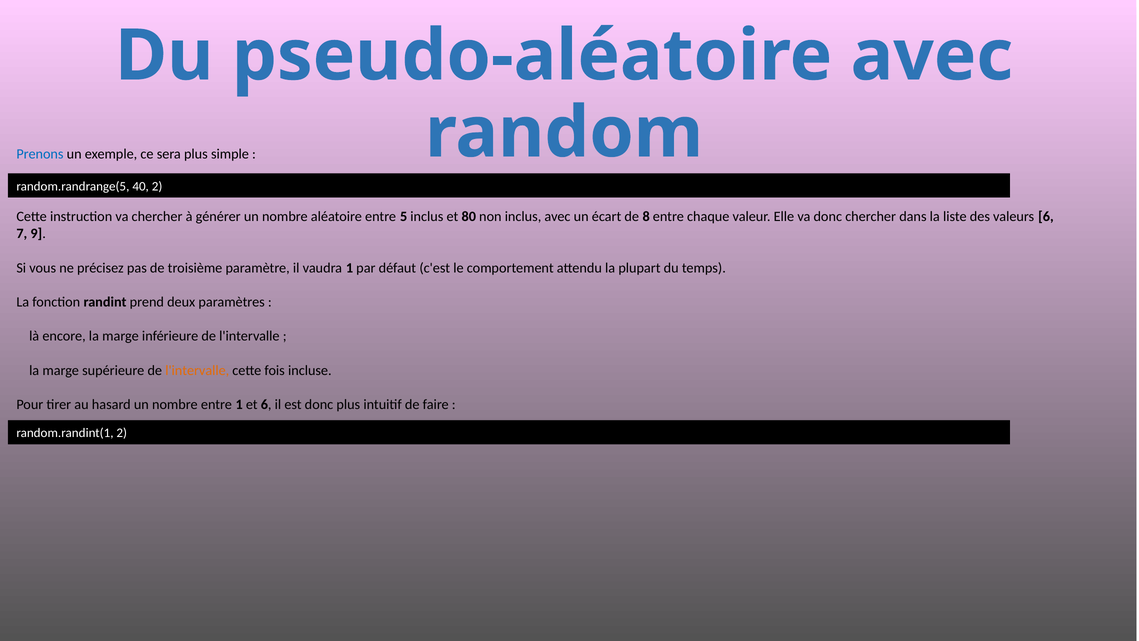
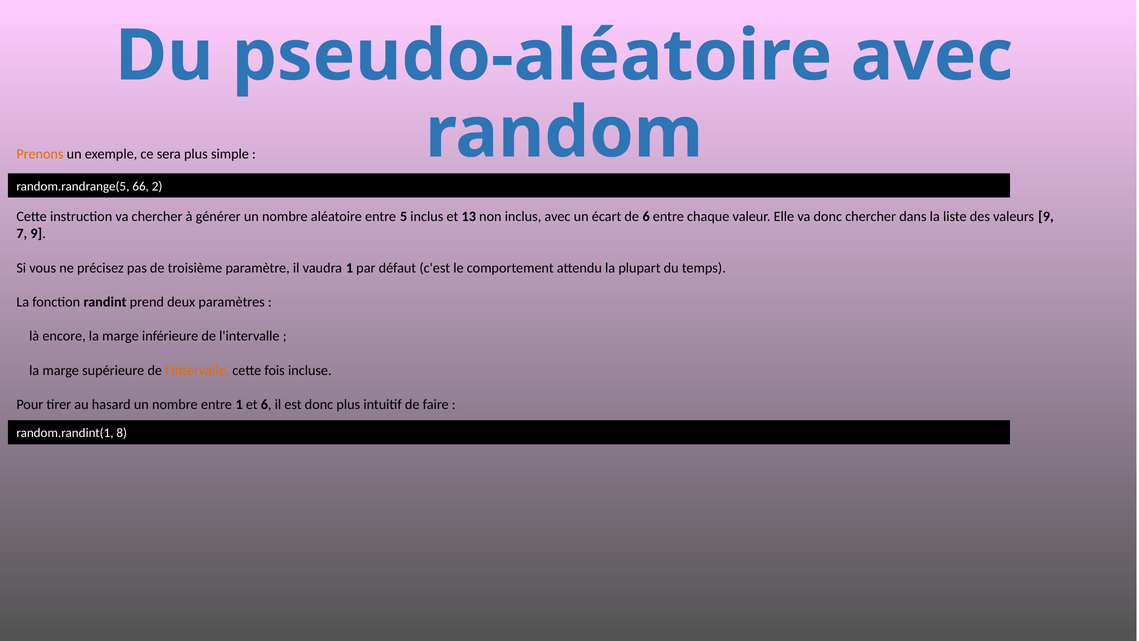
Prenons colour: blue -> orange (40, 154)
40: 40 -> 66 (141, 186)
80: 80 -> 13 (469, 216)
de 8: 8 -> 6 (646, 216)
valeurs 6: 6 -> 9 (1046, 216)
random.randint(1 2: 2 -> 8 (122, 433)
